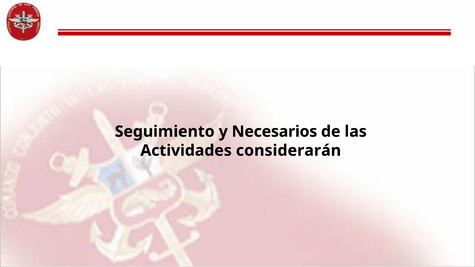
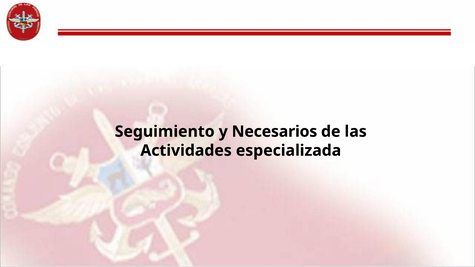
considerarán: considerarán -> especializada (289, 151)
